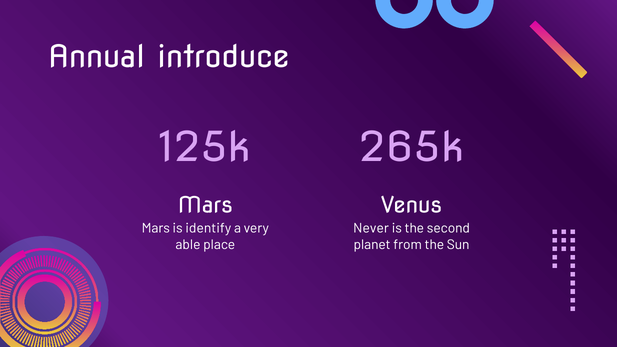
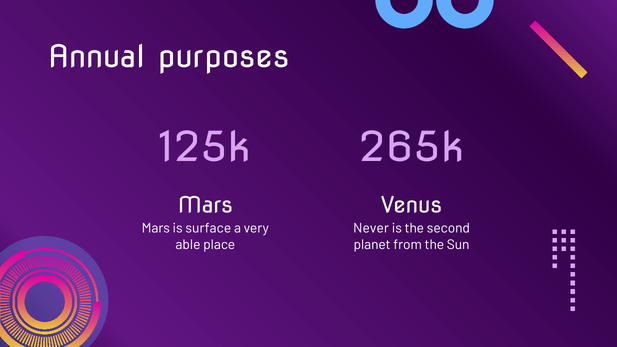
introduce: introduce -> purposes (223, 57)
identify: identify -> surface (208, 228)
